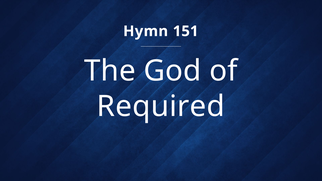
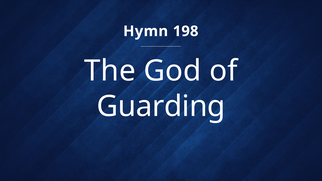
151: 151 -> 198 (186, 31)
Required: Required -> Guarding (161, 106)
